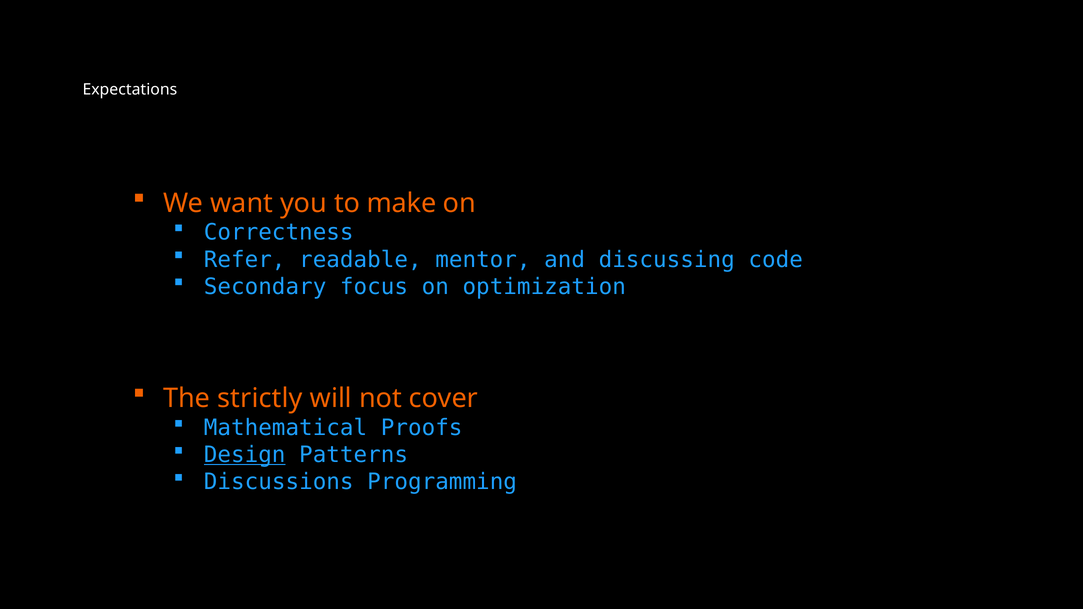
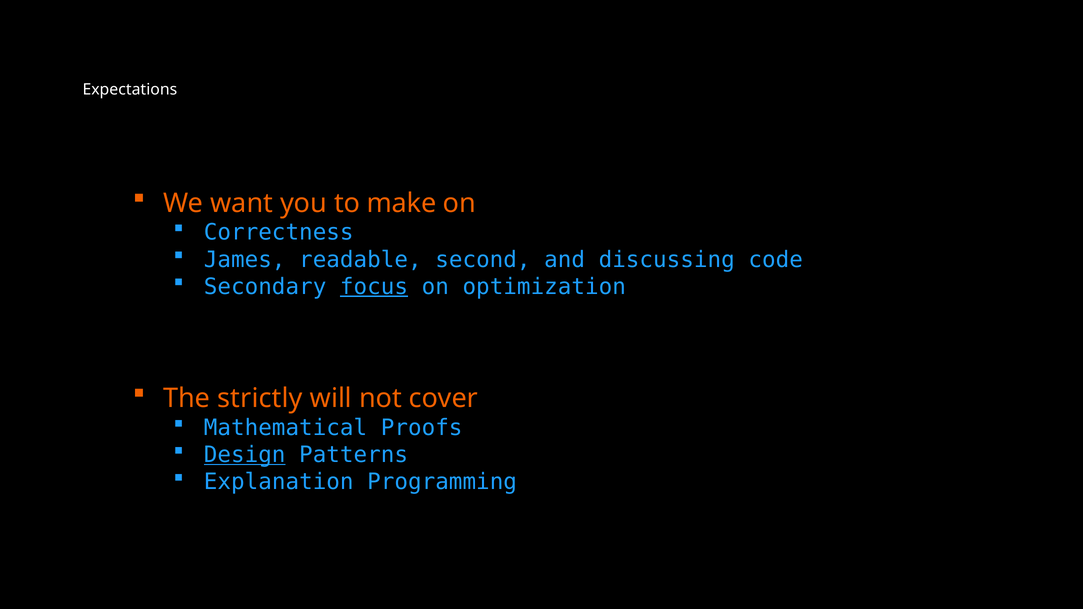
Refer: Refer -> James (245, 260)
mentor: mentor -> second (483, 260)
focus underline: none -> present (374, 287)
Discussions: Discussions -> Explanation (279, 482)
